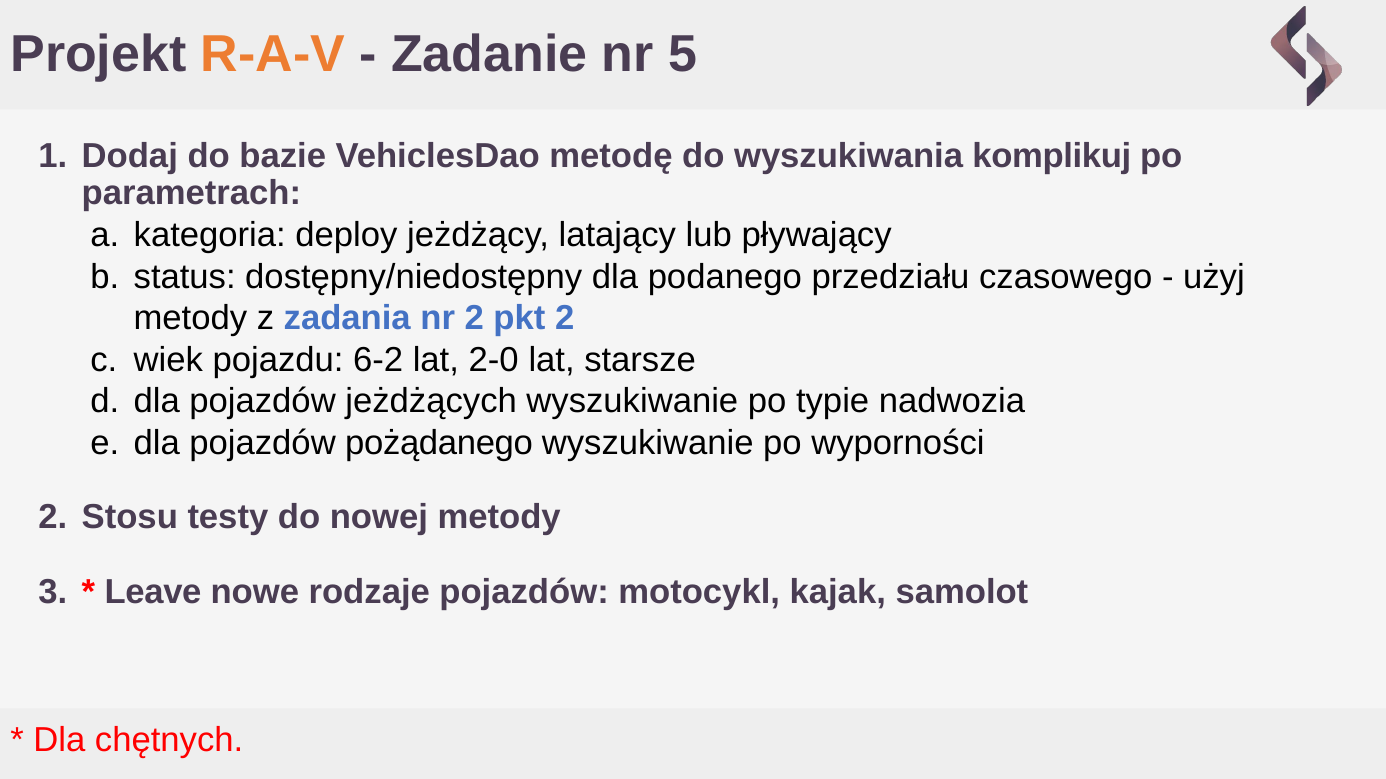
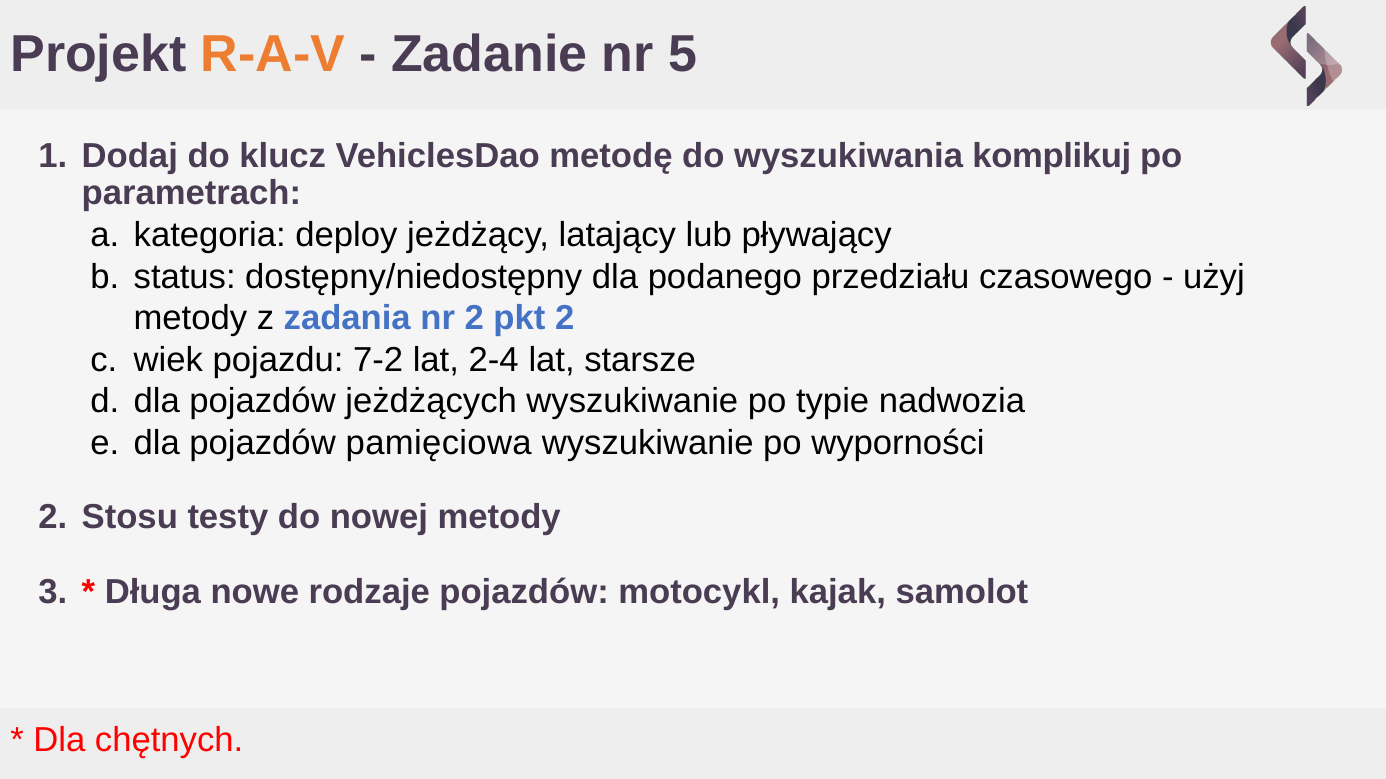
bazie: bazie -> klucz (283, 156)
6-2: 6-2 -> 7-2 (378, 360)
2-0: 2-0 -> 2-4 (494, 360)
pożądanego: pożądanego -> pamięciowa (439, 443)
Leave: Leave -> Długa (153, 592)
